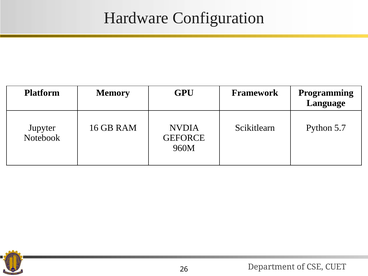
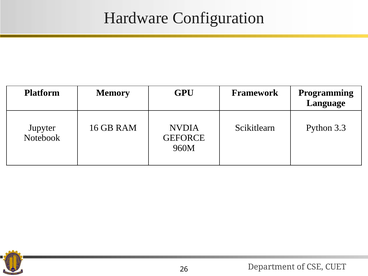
5.7: 5.7 -> 3.3 (340, 128)
